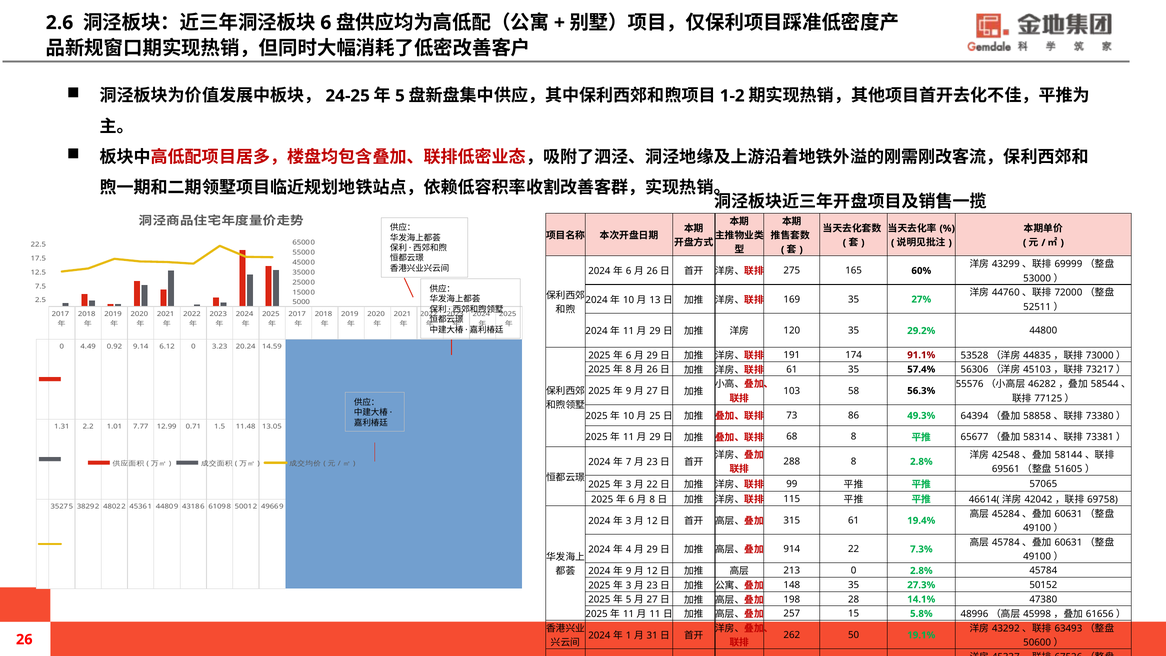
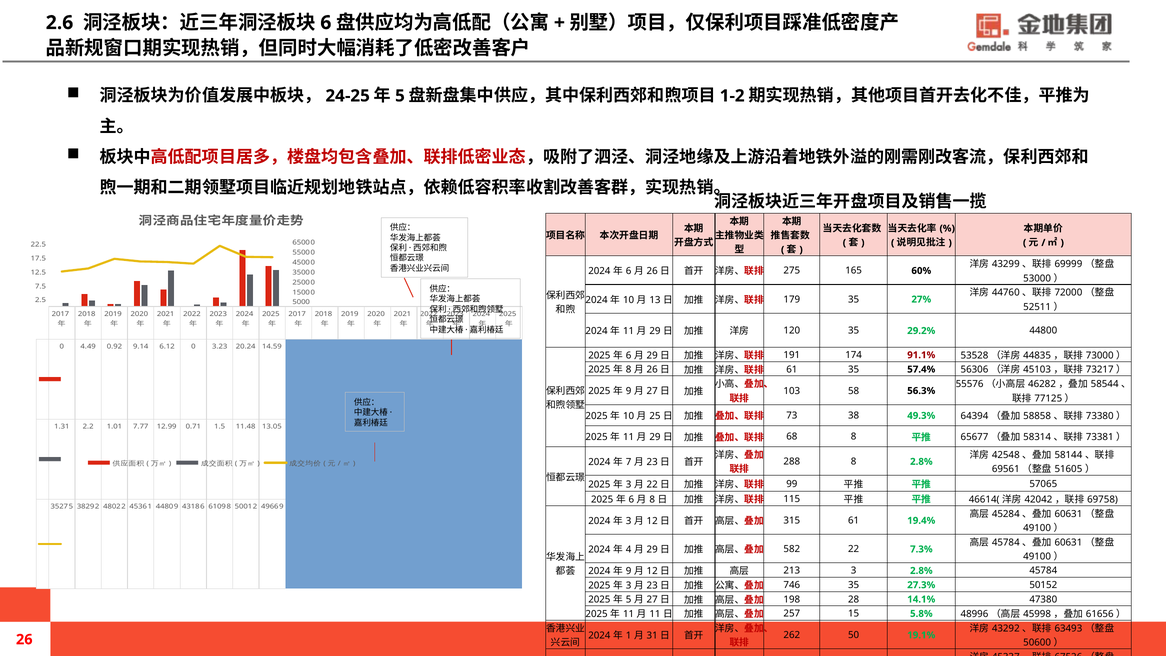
169: 169 -> 179 (792, 299)
86: 86 -> 38 (854, 416)
914: 914 -> 582 (792, 549)
213 0: 0 -> 3 (854, 571)
148: 148 -> 746 (792, 585)
